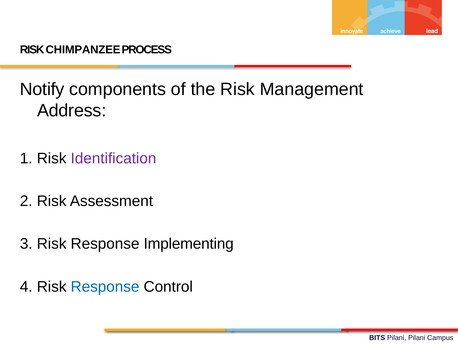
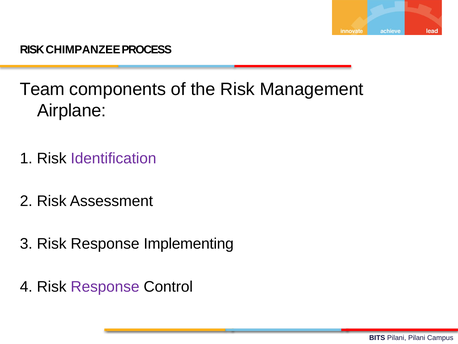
Notify: Notify -> Team (42, 89)
Address: Address -> Airplane (72, 110)
Response colour: blue -> purple (105, 286)
